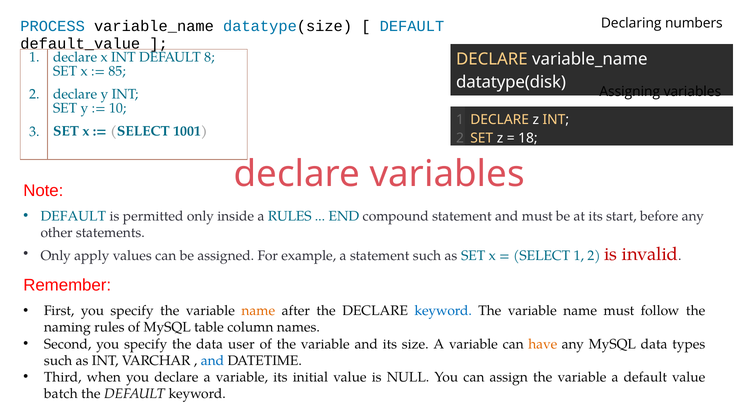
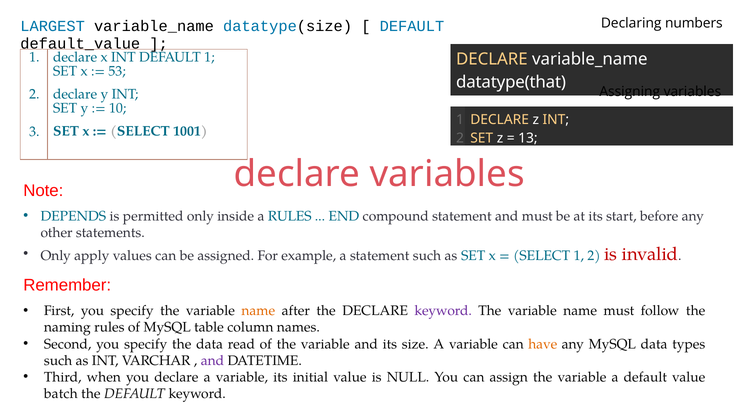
PROCESS: PROCESS -> LARGEST (53, 26)
DEFAULT 8: 8 -> 1 (209, 57)
85: 85 -> 53 (117, 71)
datatype(disk: datatype(disk -> datatype(that (511, 82)
18: 18 -> 13 (528, 138)
DEFAULT: DEFAULT -> DEPENDS (73, 216)
keyword colour: blue -> purple (443, 311)
user: user -> read (241, 344)
and colour: blue -> purple (212, 361)
